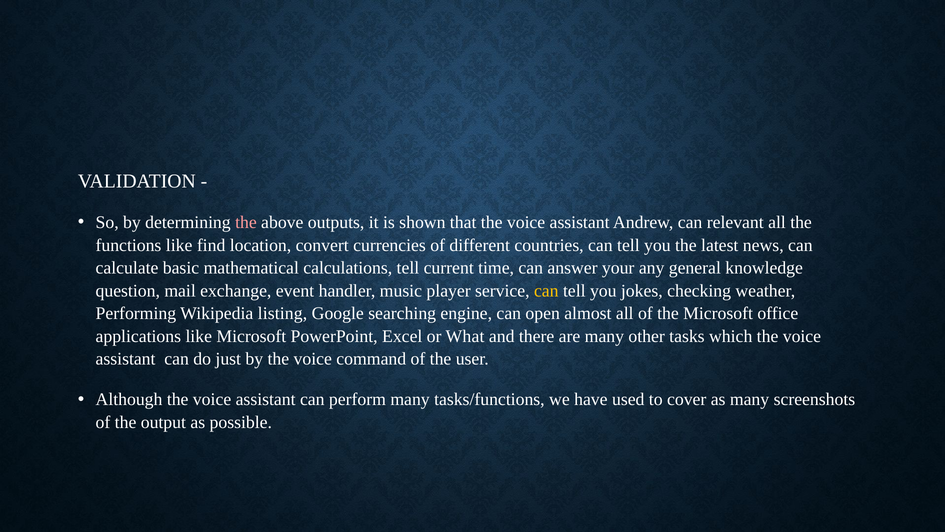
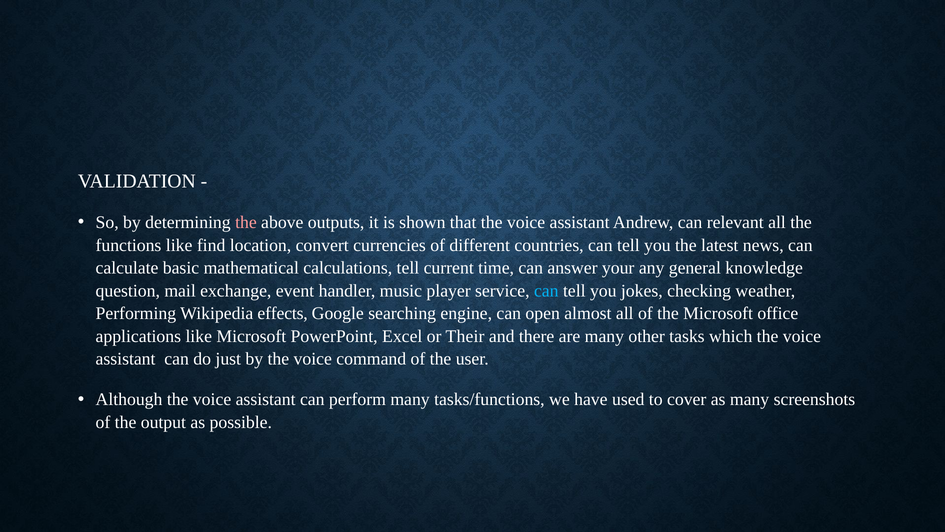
can colour: yellow -> light blue (546, 291)
listing: listing -> effects (283, 313)
What: What -> Their (465, 336)
